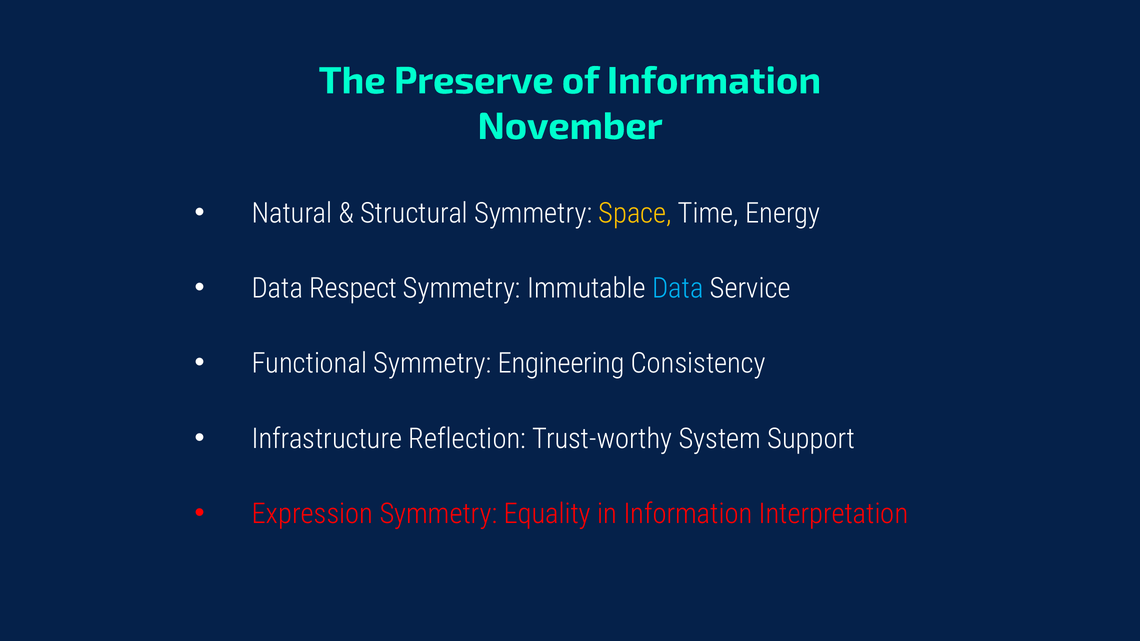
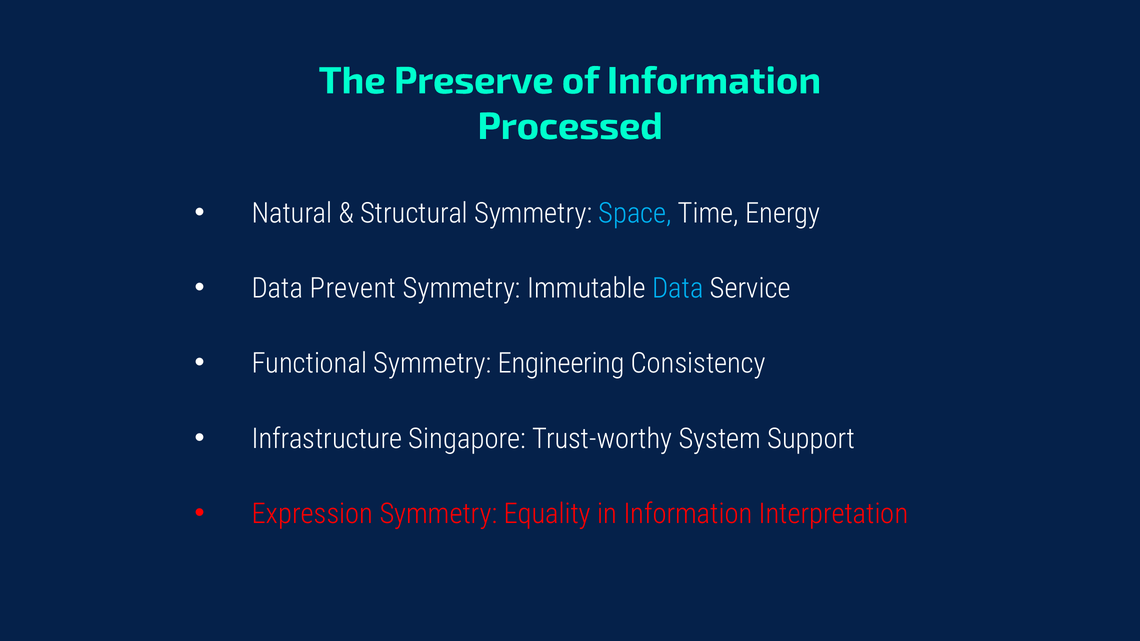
November: November -> Processed (570, 126)
Space colour: yellow -> light blue (635, 213)
Respect: Respect -> Prevent (353, 288)
Reflection: Reflection -> Singapore (467, 439)
